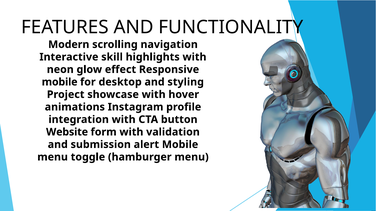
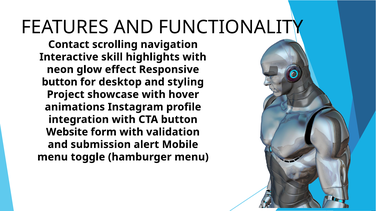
Modern: Modern -> Contact (69, 45)
mobile: mobile -> button (60, 82)
